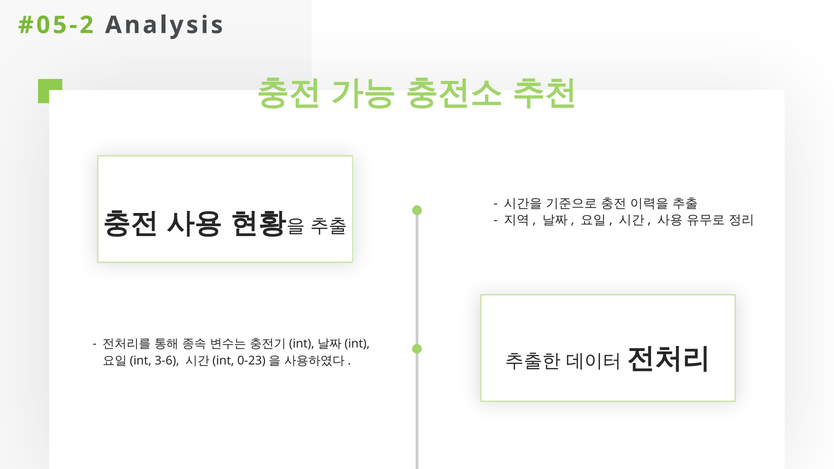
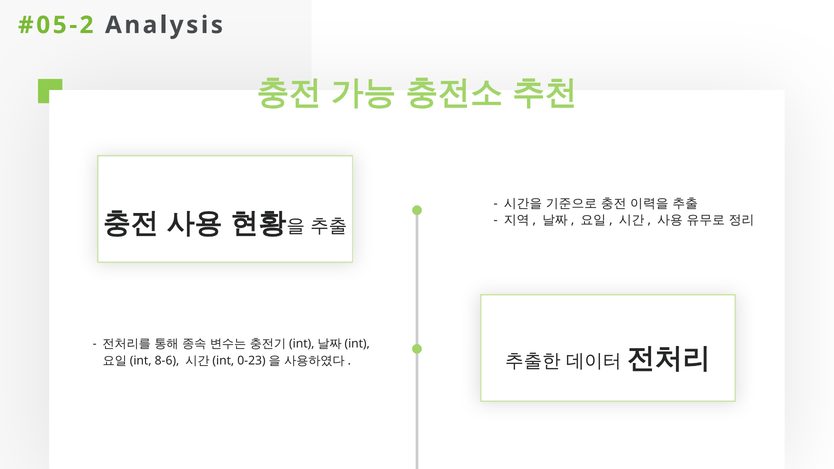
3-6: 3-6 -> 8-6 (167, 361)
